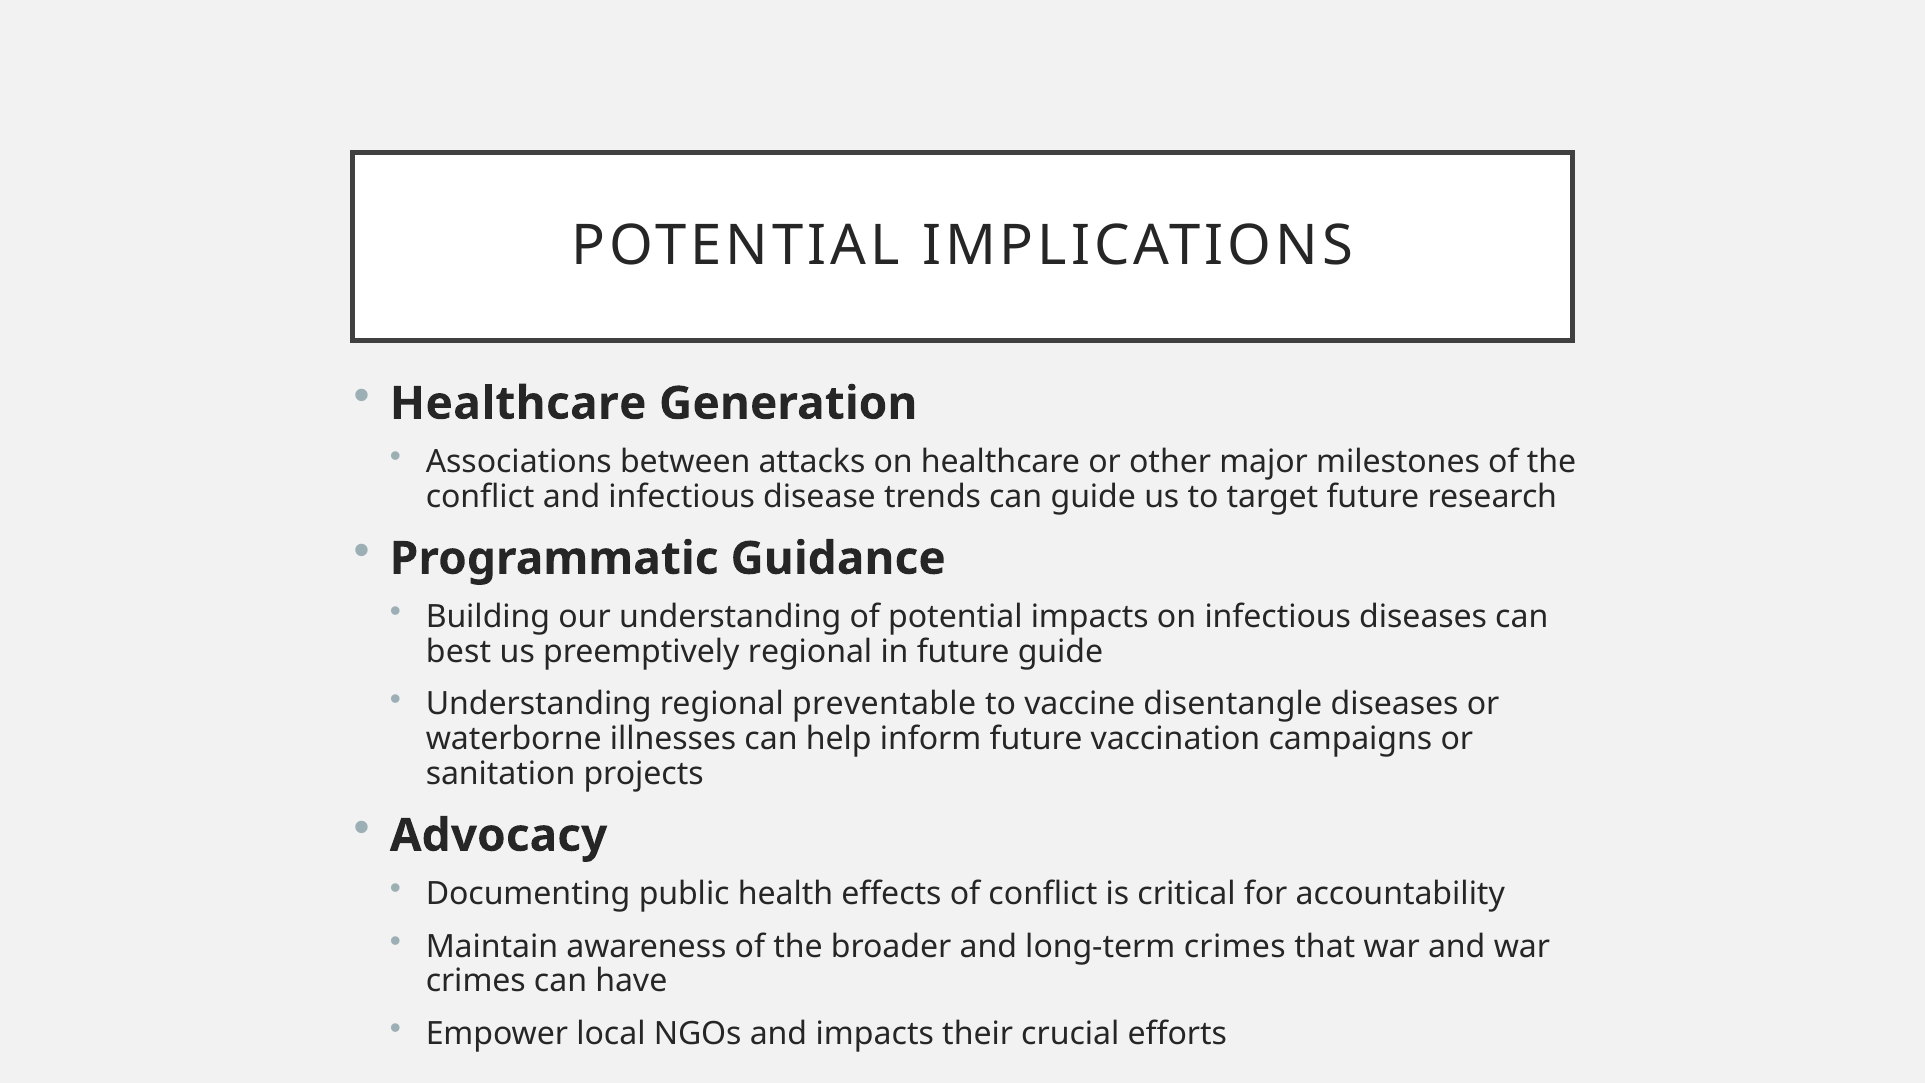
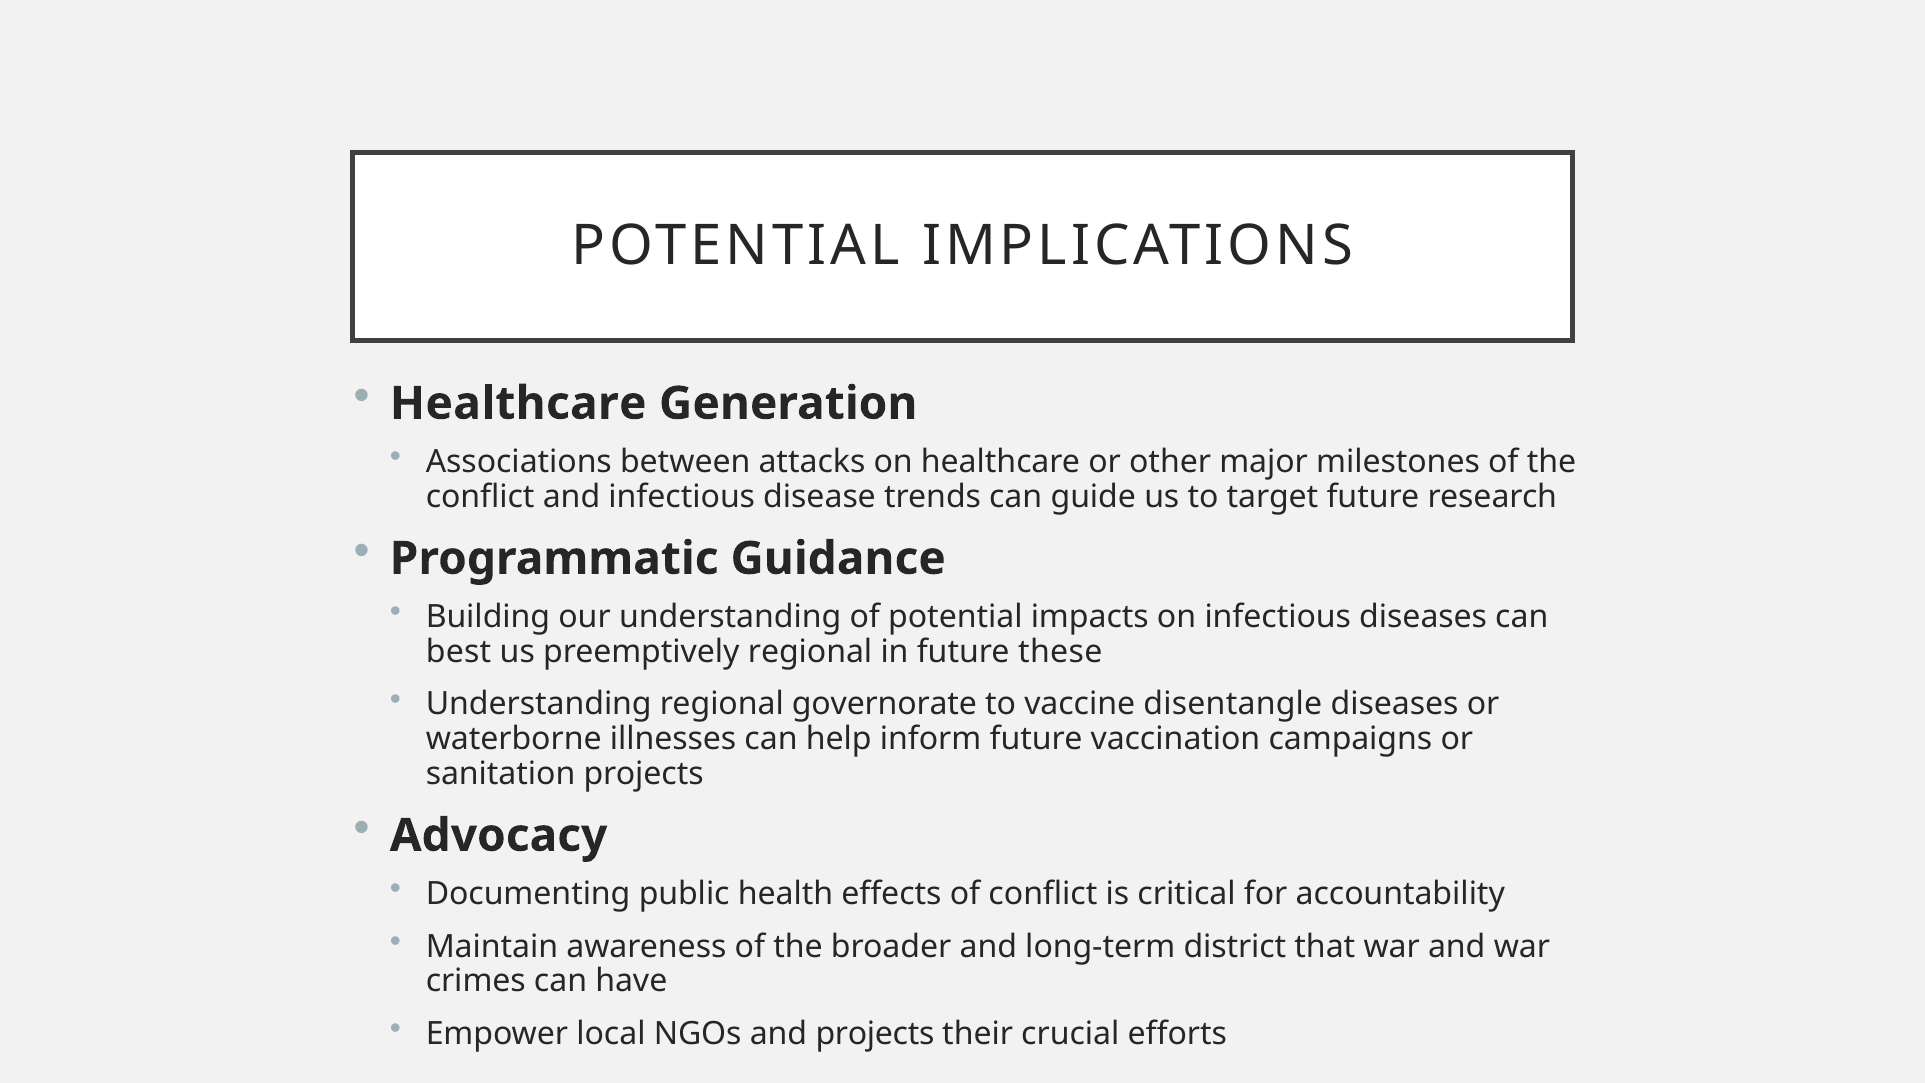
future guide: guide -> these (1060, 652)
preventable: preventable -> governorate (884, 704)
long-term crimes: crimes -> district (1235, 946)
and impacts: impacts -> projects (875, 1034)
